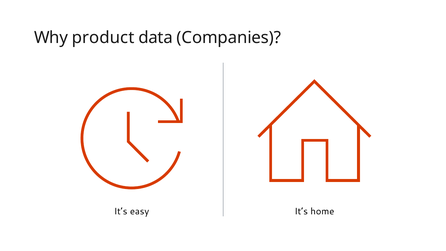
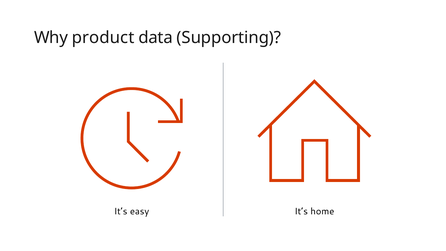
Companies: Companies -> Supporting (229, 37)
